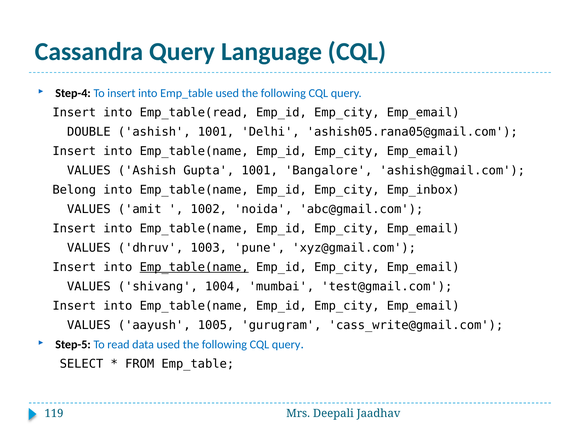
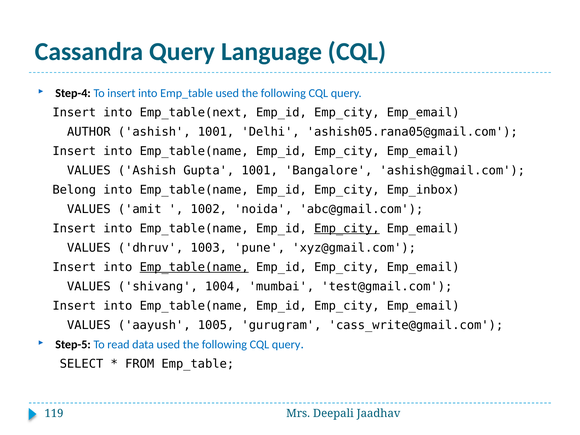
Emp_table(read: Emp_table(read -> Emp_table(next (194, 112)
DOUBLE: DOUBLE -> AUTHOR (89, 132)
Emp_city underline: none -> present (347, 228)
